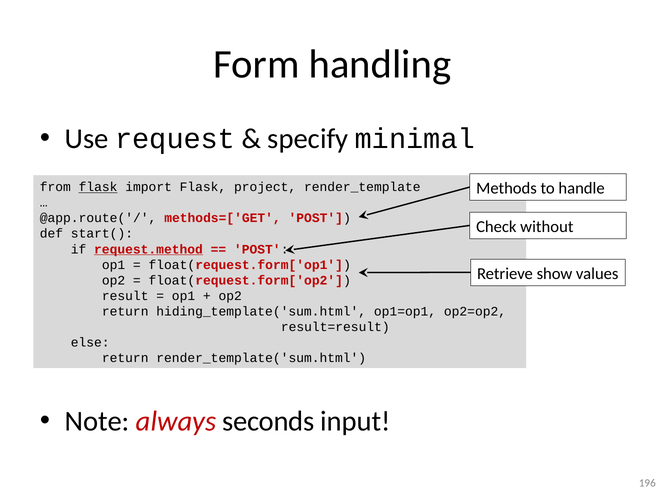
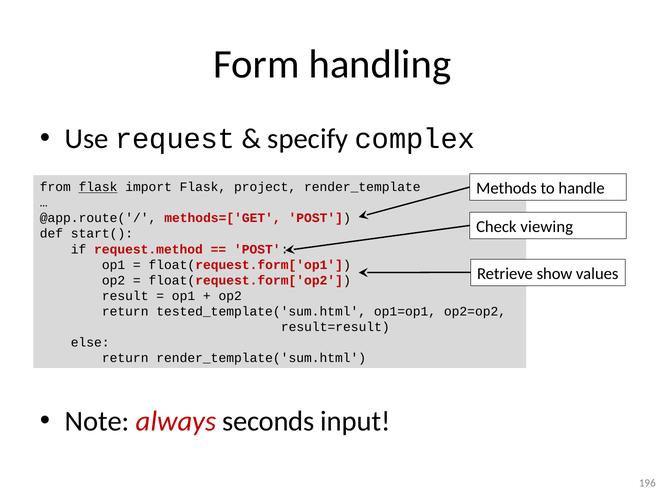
minimal: minimal -> complex (415, 139)
without: without -> viewing (547, 227)
request.method underline: present -> none (148, 249)
hiding_template('sum.html: hiding_template('sum.html -> tested_template('sum.html (261, 311)
